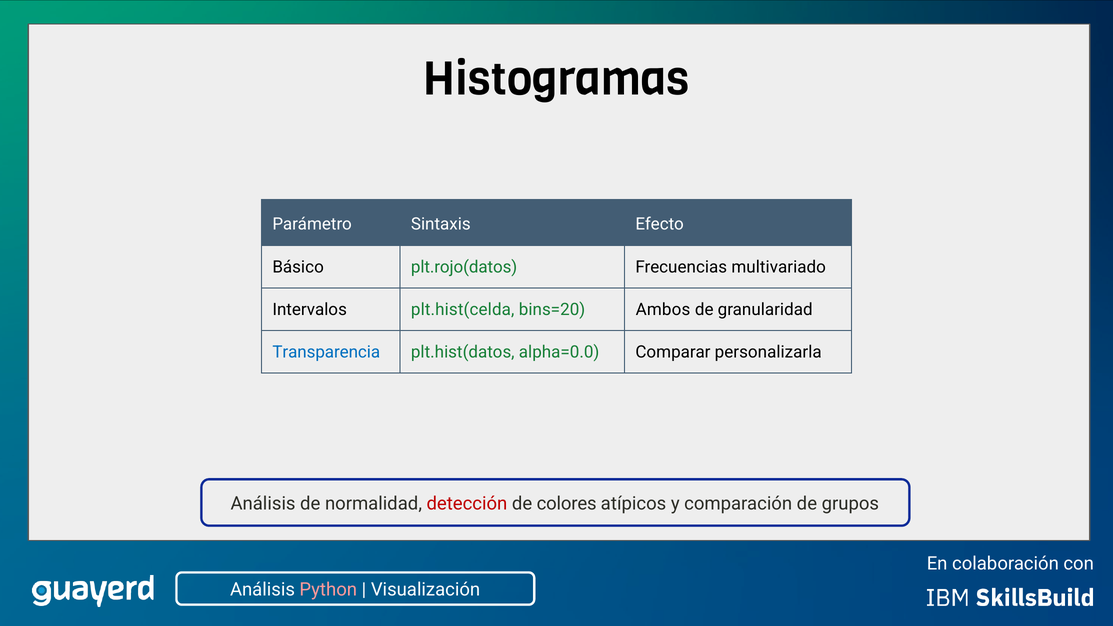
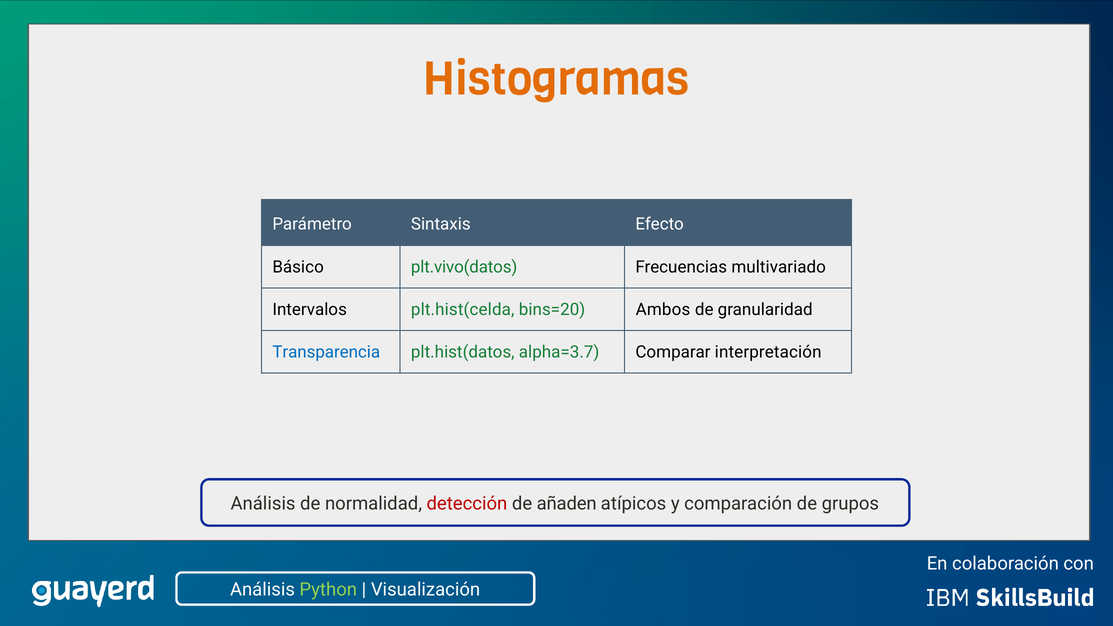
Histogramas colour: black -> orange (556, 80)
plt.rojo(datos: plt.rojo(datos -> plt.vivo(datos (464, 267)
alpha=0.0: alpha=0.0 -> alpha=3.7 (559, 352)
personalizarla: personalizarla -> interpretación (768, 352)
colores: colores -> añaden (567, 504)
Python colour: pink -> light green (328, 590)
